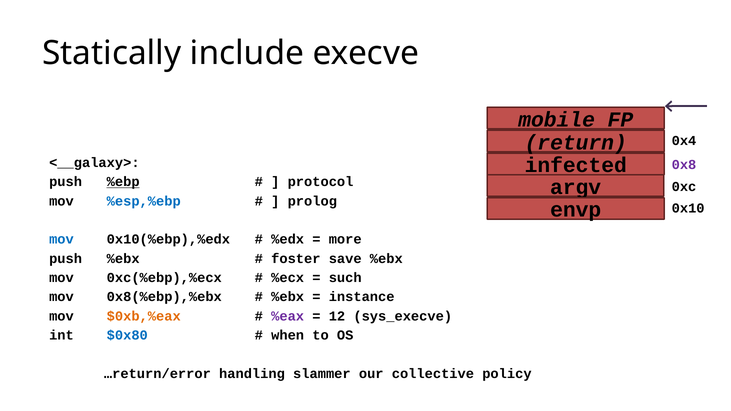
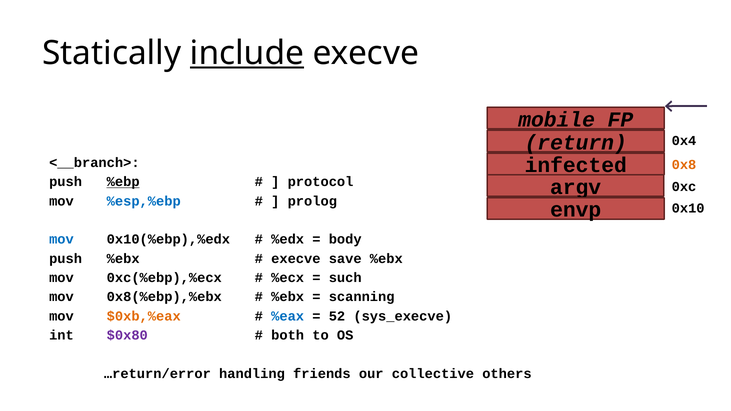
include underline: none -> present (247, 53)
<__galaxy>: <__galaxy> -> <__branch> (94, 163)
0x8 colour: purple -> orange (684, 165)
more: more -> body (345, 239)
foster: foster -> execve (296, 259)
instance: instance -> scanning (362, 297)
%eax colour: purple -> blue (288, 316)
12: 12 -> 52 (337, 316)
$0x80 colour: blue -> purple (127, 335)
when: when -> both (288, 335)
slammer: slammer -> friends (322, 374)
policy: policy -> others (507, 374)
